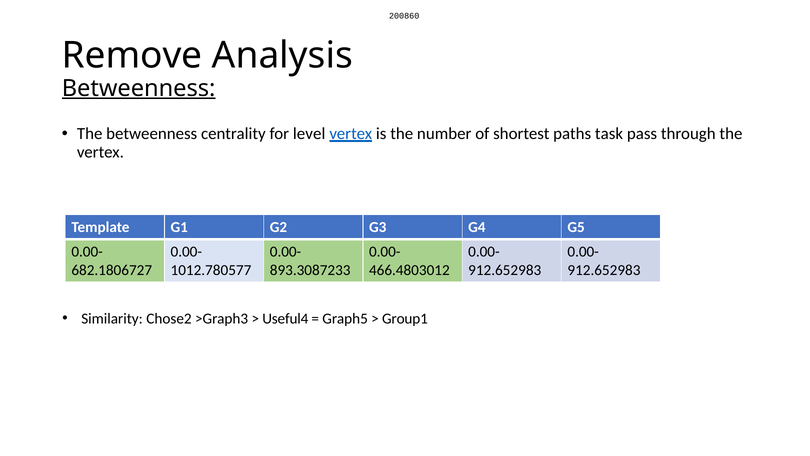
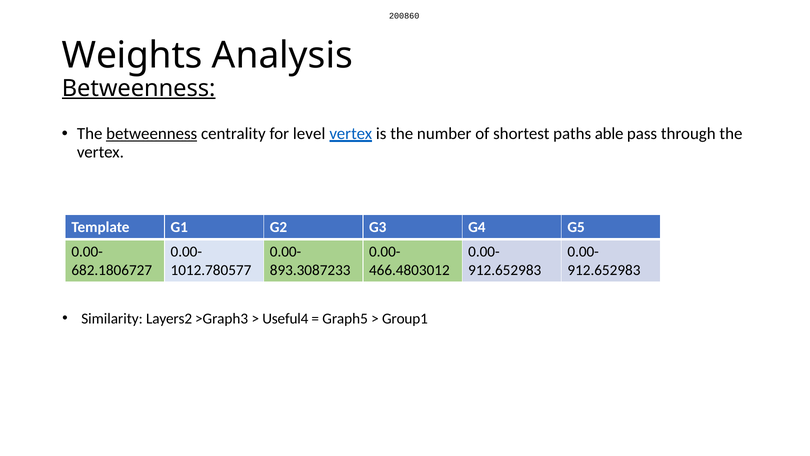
Remove: Remove -> Weights (132, 55)
betweenness underline: none -> present (152, 134)
task: task -> able (609, 134)
Chose2: Chose2 -> Layers2 (169, 318)
